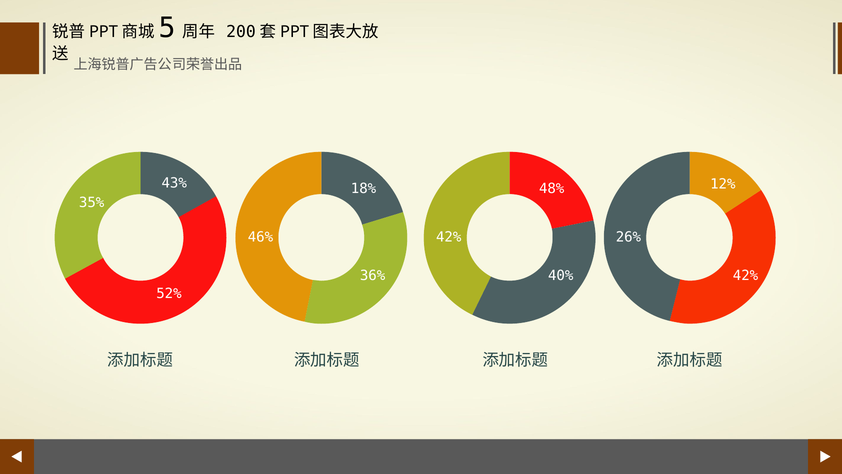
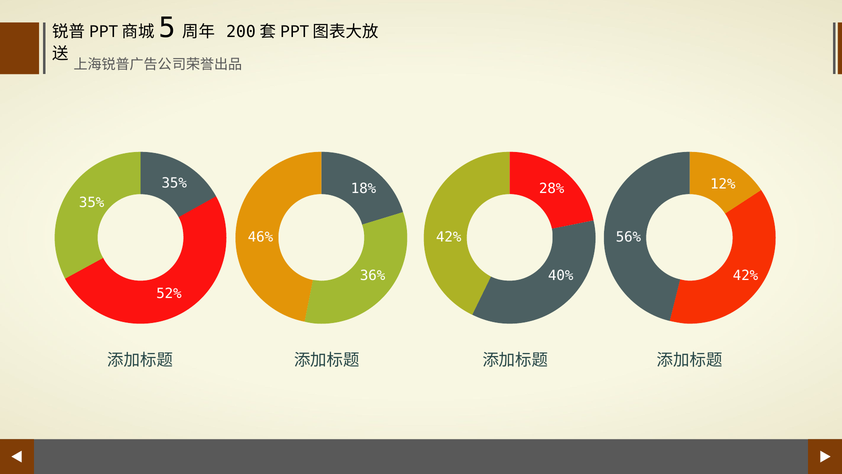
43%: 43% -> 35% (174, 183)
48%: 48% -> 28% (552, 188)
26%: 26% -> 56% (628, 237)
